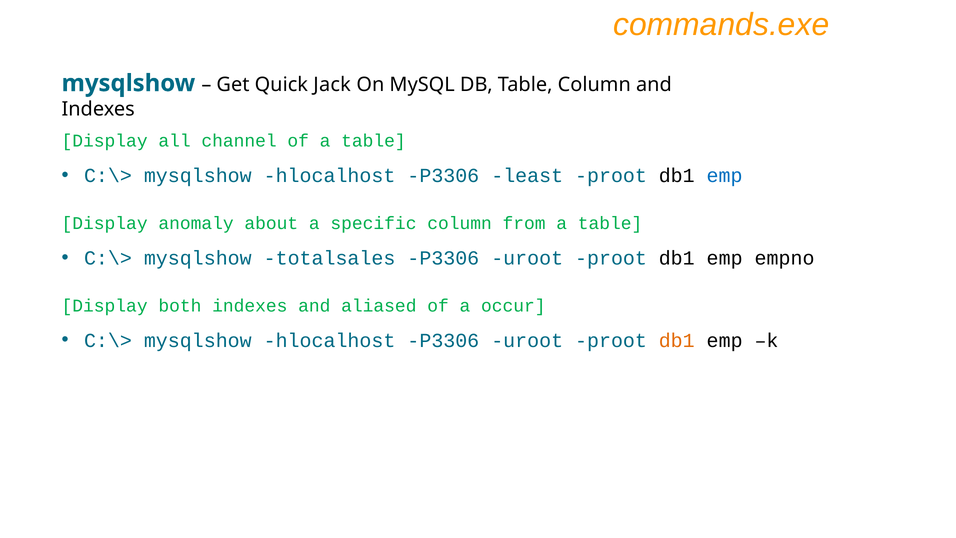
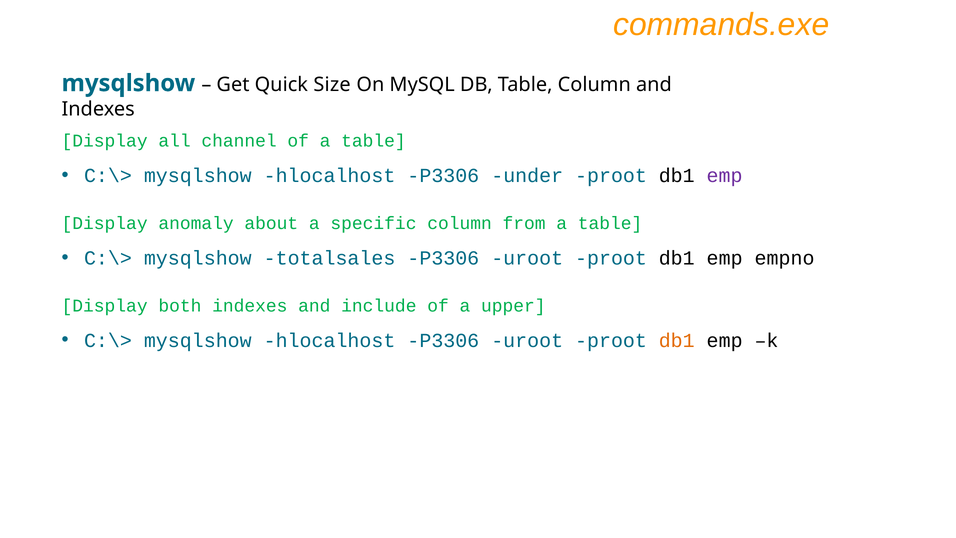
Jack: Jack -> Size (332, 85)
least: least -> under (527, 176)
emp colour: blue -> purple (725, 176)
aliased: aliased -> include (379, 306)
occur: occur -> upper (513, 306)
